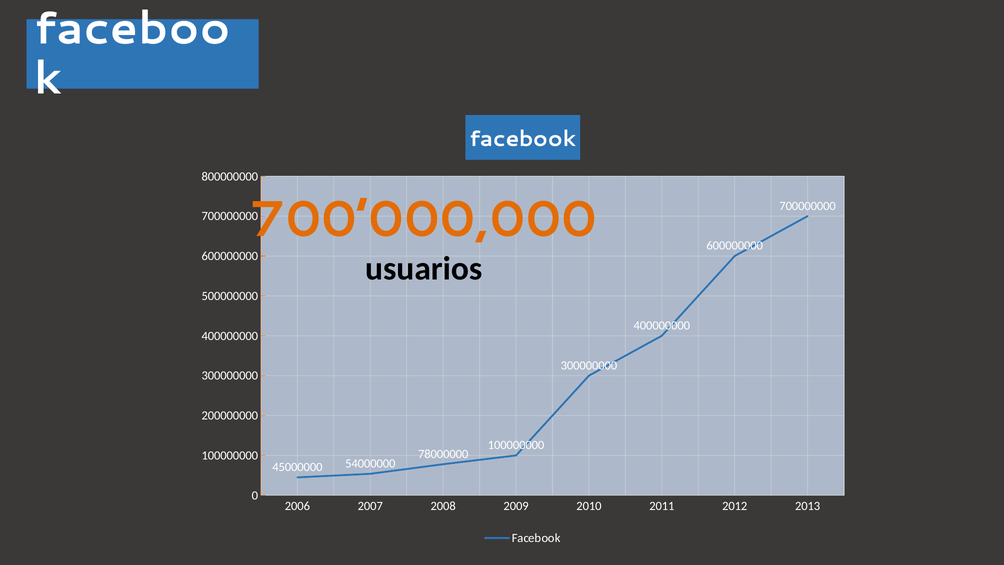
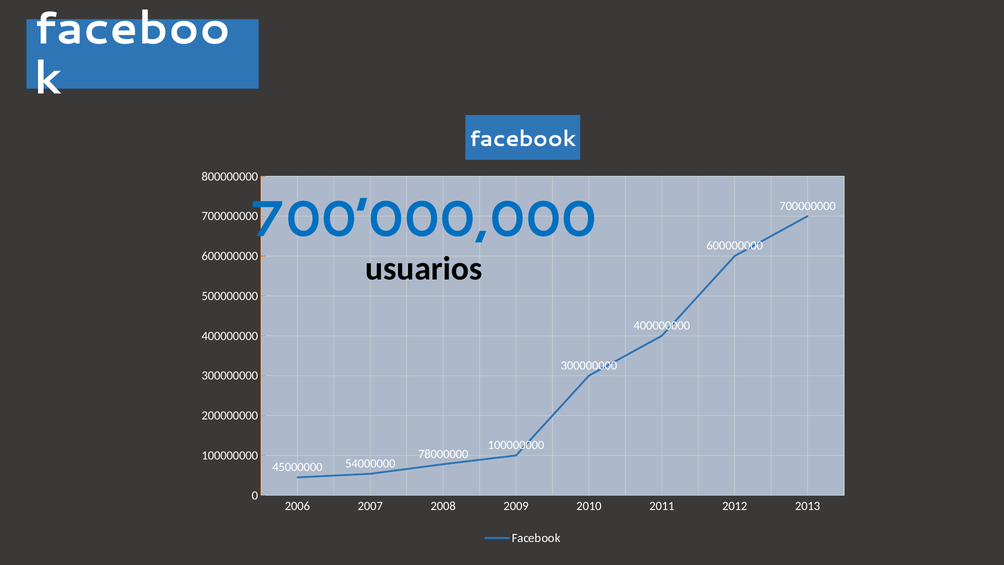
700’000,000 colour: orange -> blue (424, 220)
